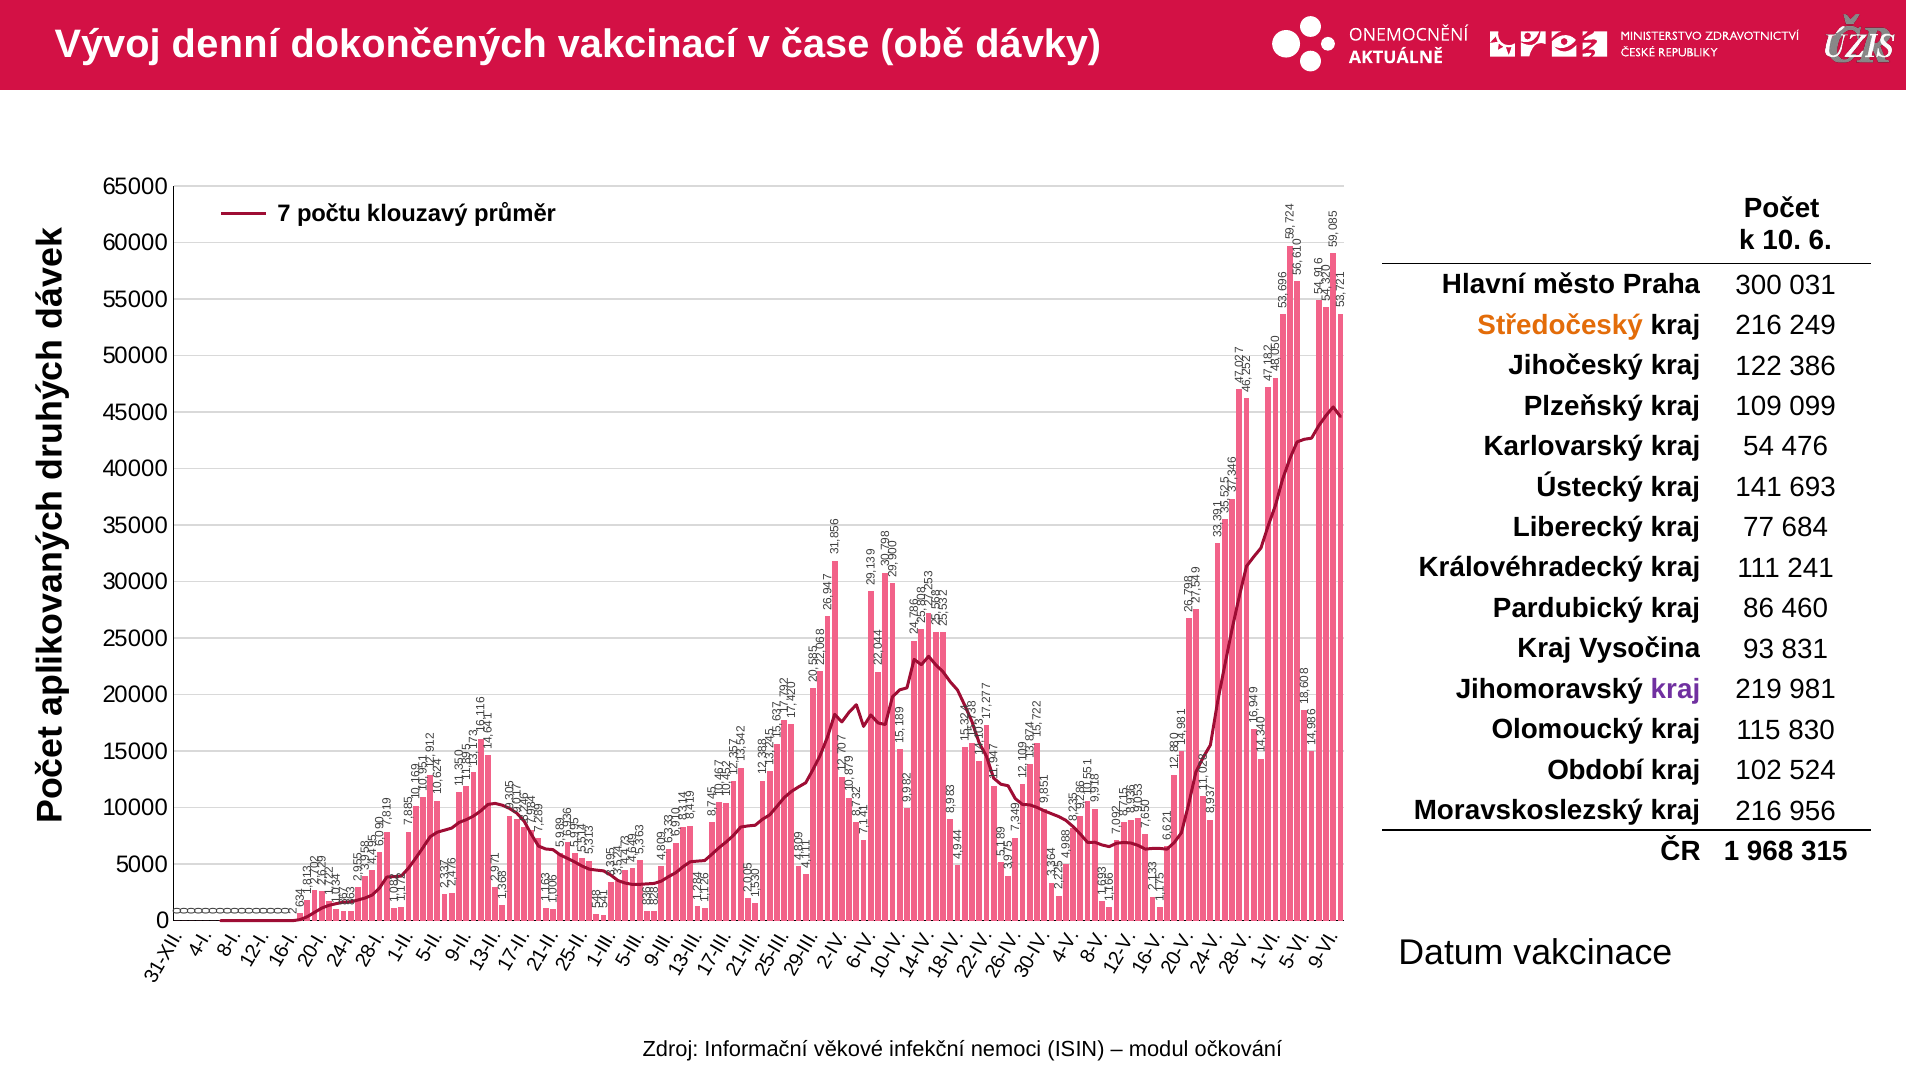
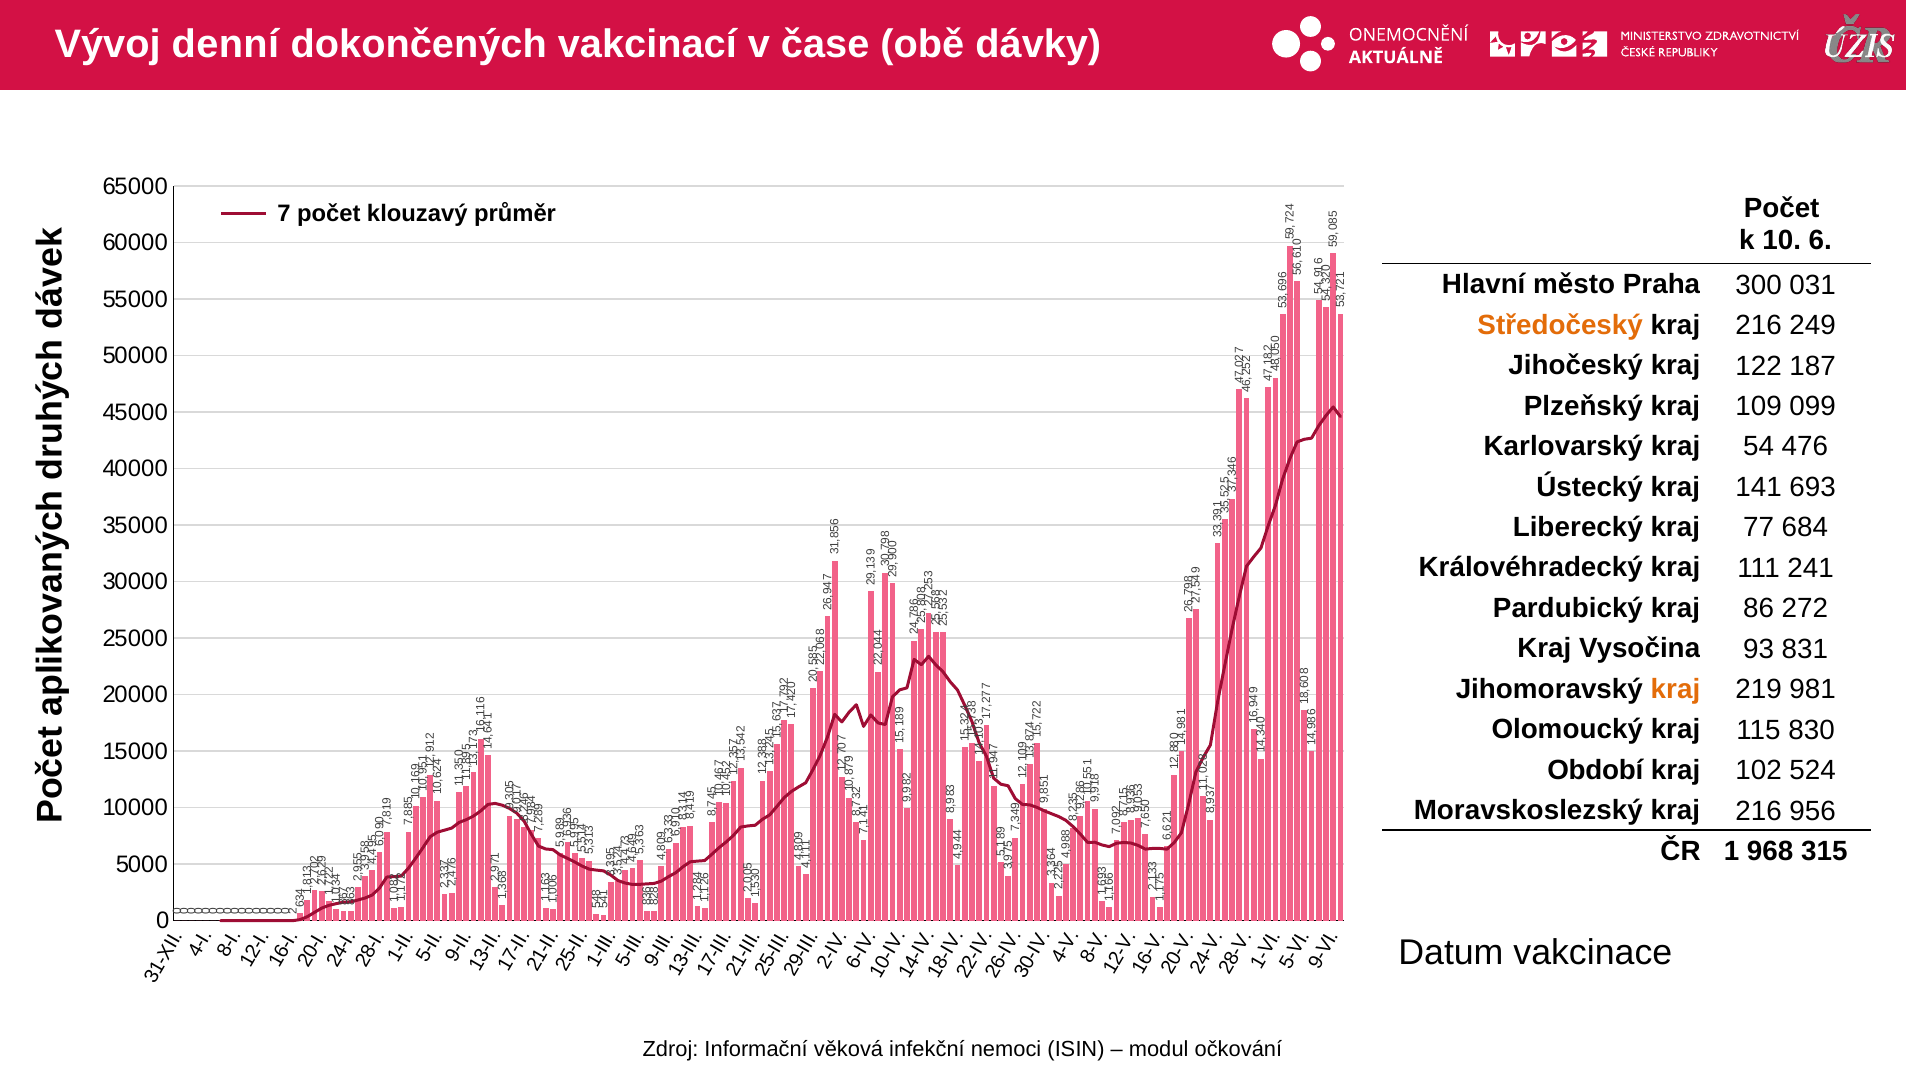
7 počtu: počtu -> počet (329, 214)
386: 386 -> 187 (1813, 366)
460: 460 -> 272 (1805, 609)
kraj colour: purple -> orange (1675, 689)
věkové: věkové -> věková (848, 1049)
